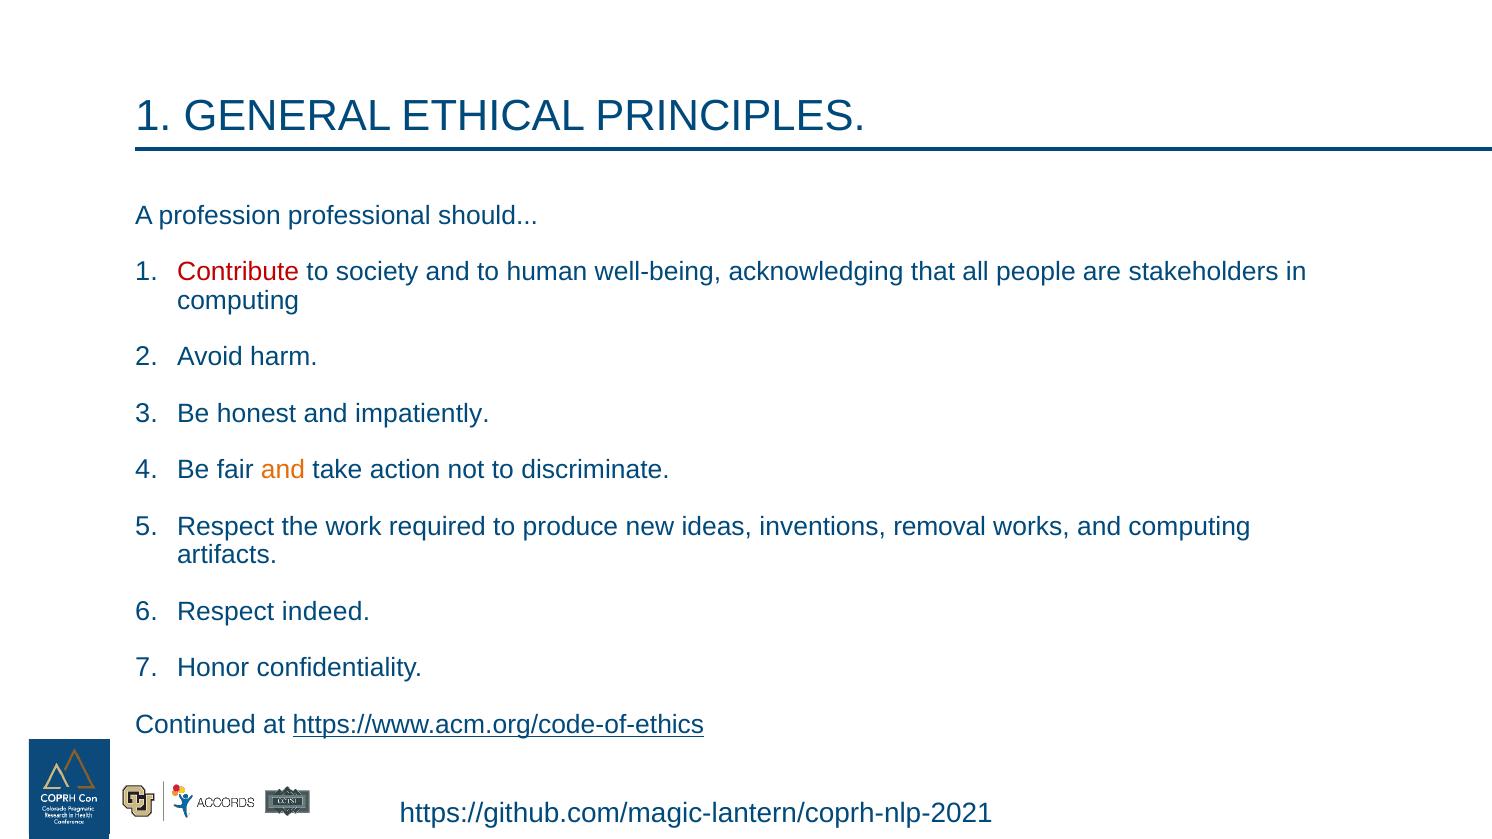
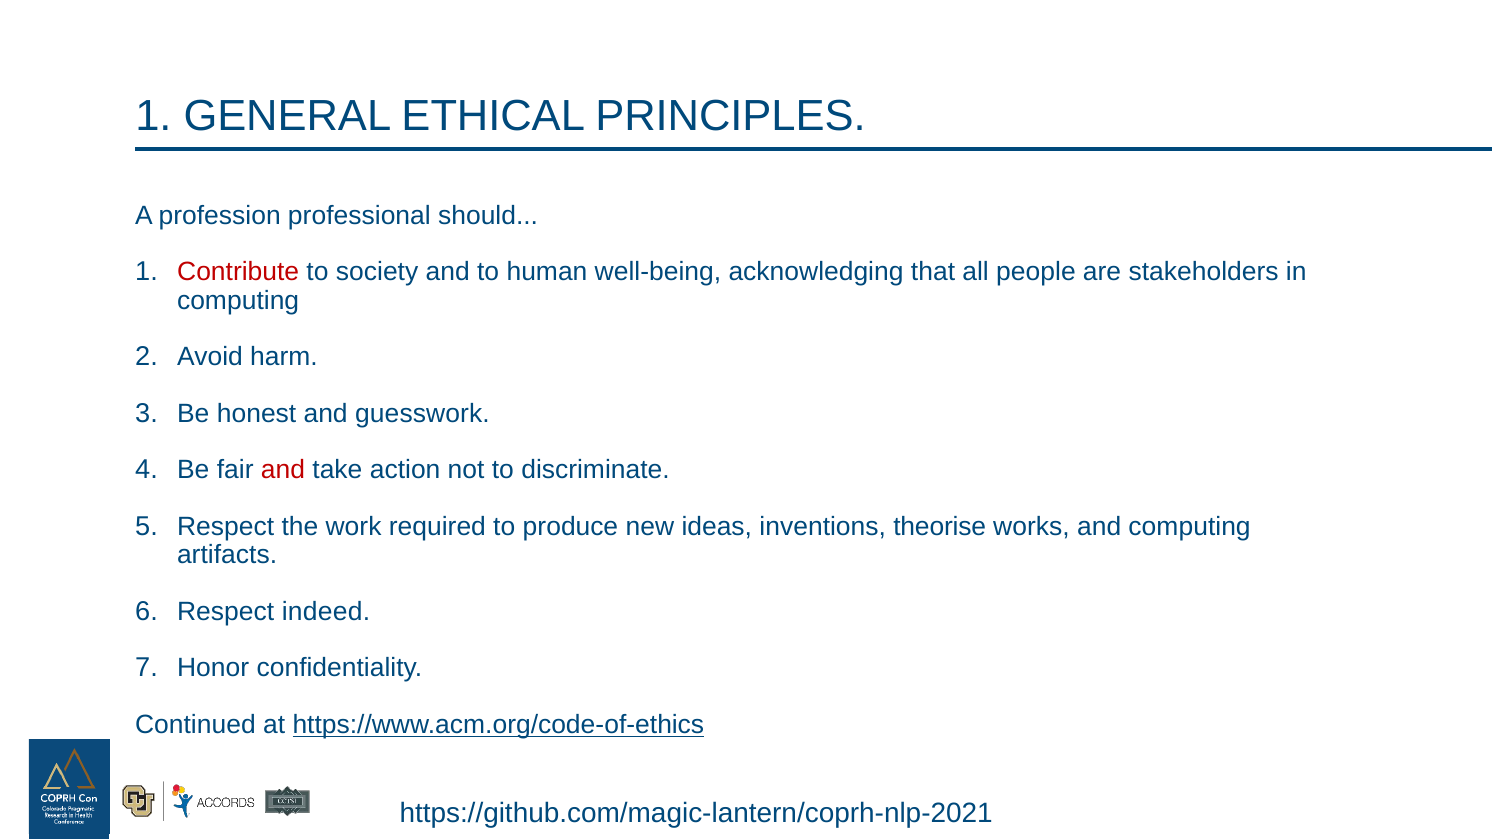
impatiently: impatiently -> guesswork (422, 414)
and colour: orange -> red (283, 470)
removal: removal -> theorise (940, 527)
